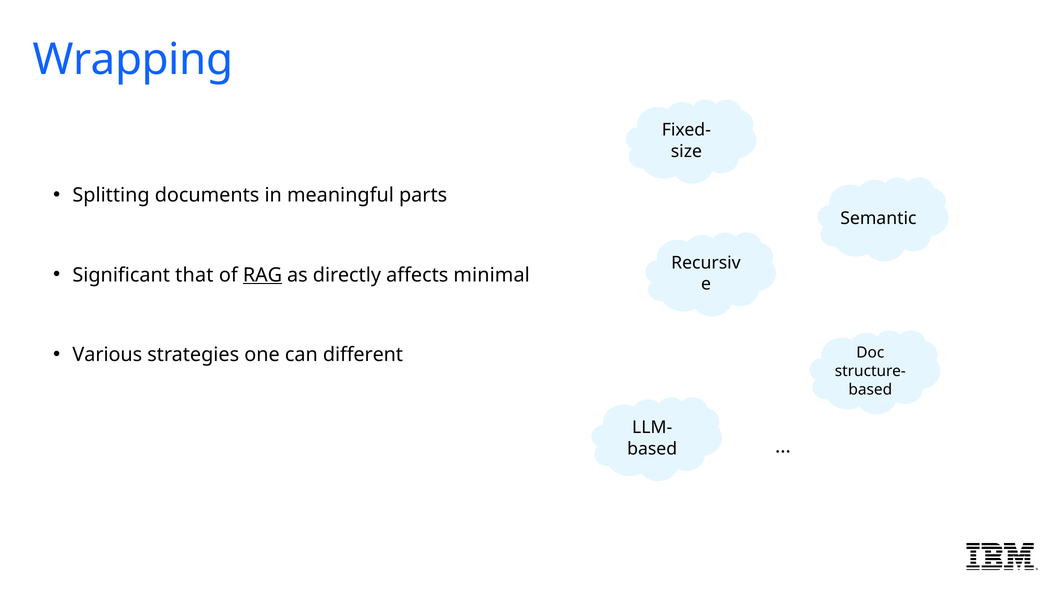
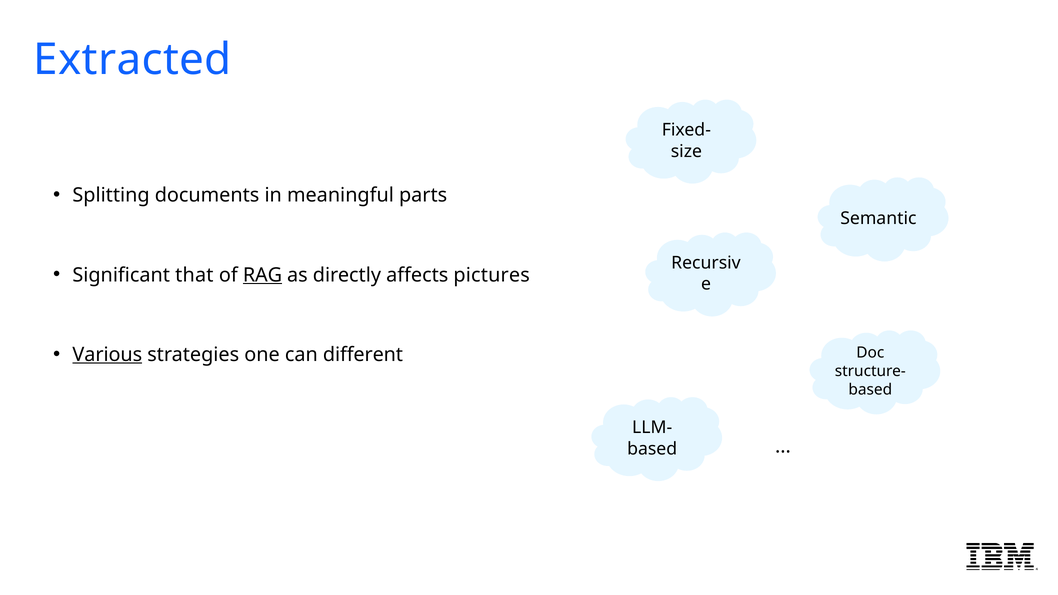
Wrapping: Wrapping -> Extracted (132, 60)
minimal: minimal -> pictures (492, 275)
Various underline: none -> present (107, 355)
